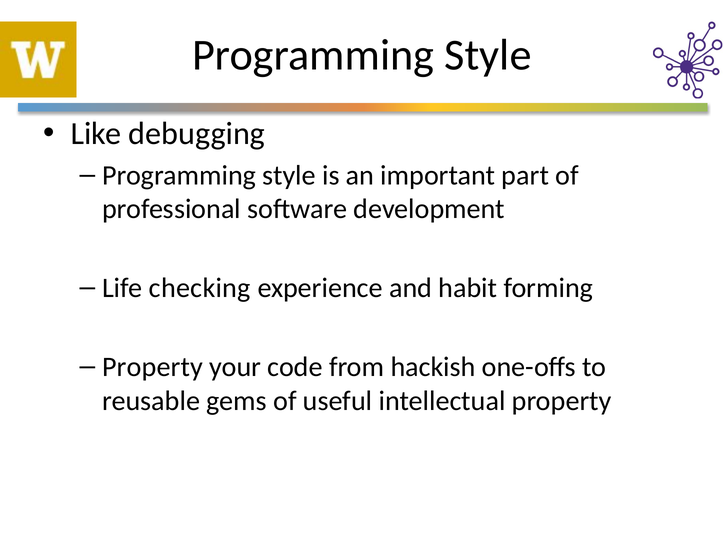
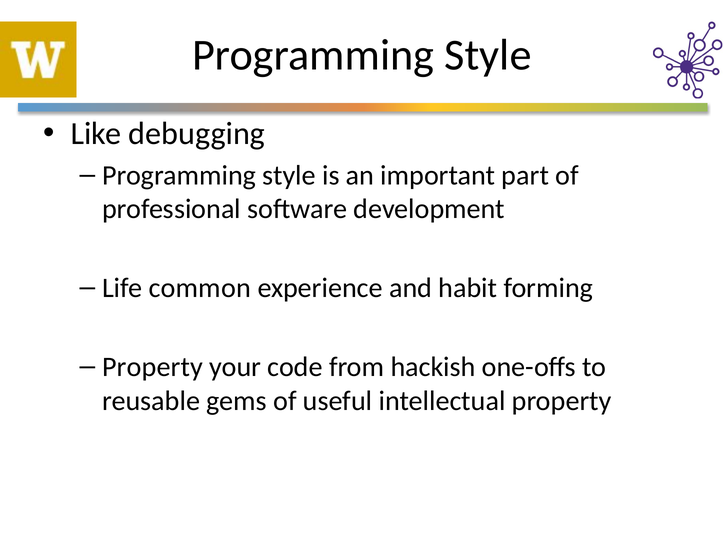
checking: checking -> common (200, 288)
